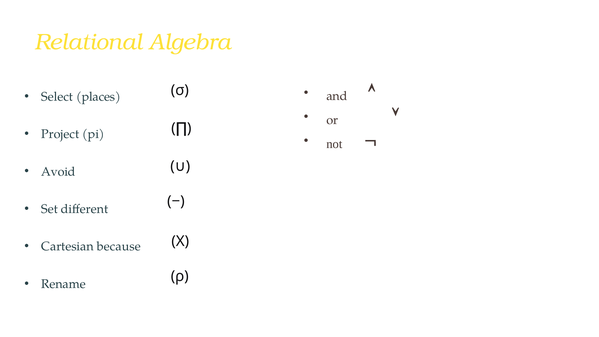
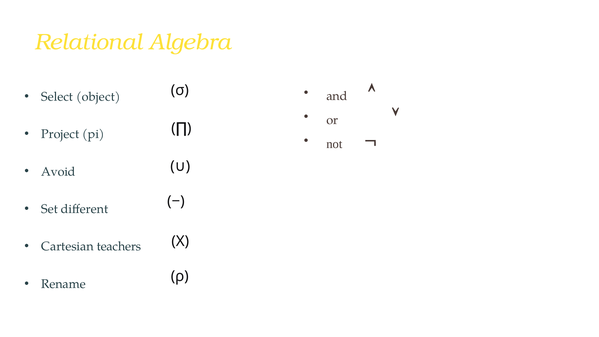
places: places -> object (98, 97)
because: because -> teachers (119, 246)
